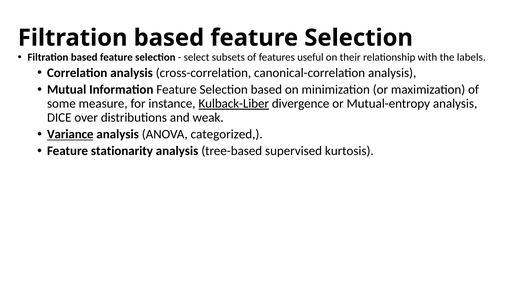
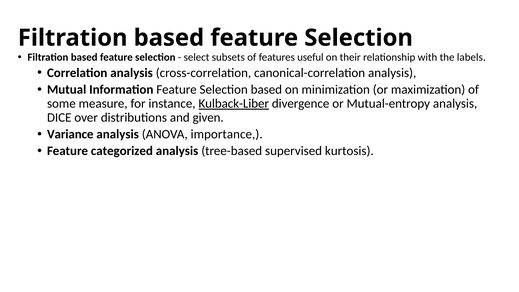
weak: weak -> given (208, 118)
Variance underline: present -> none (70, 134)
categorized: categorized -> importance (227, 134)
stationarity: stationarity -> categorized (122, 151)
